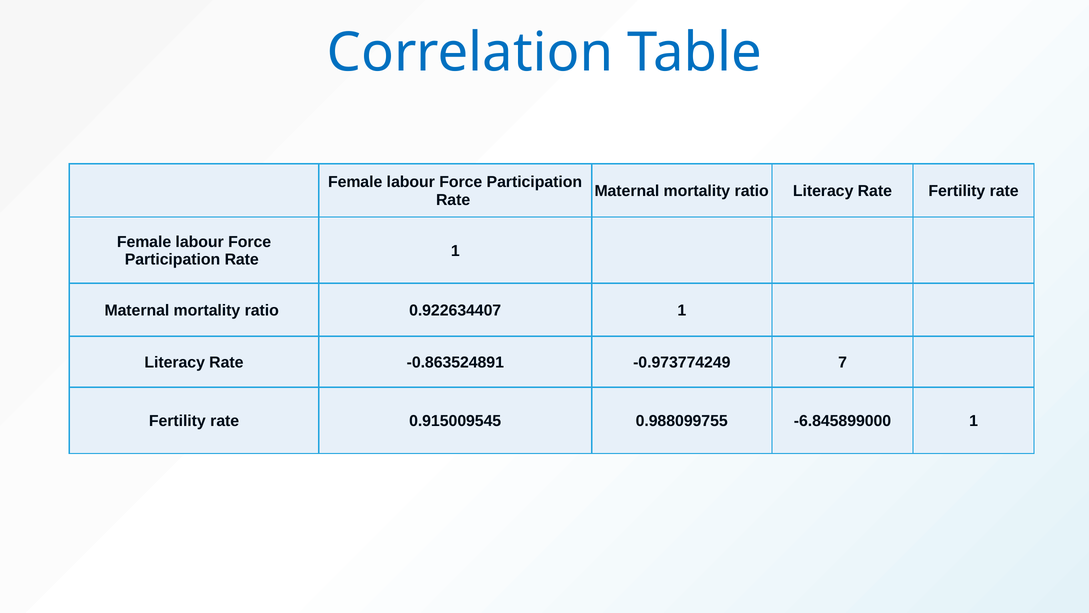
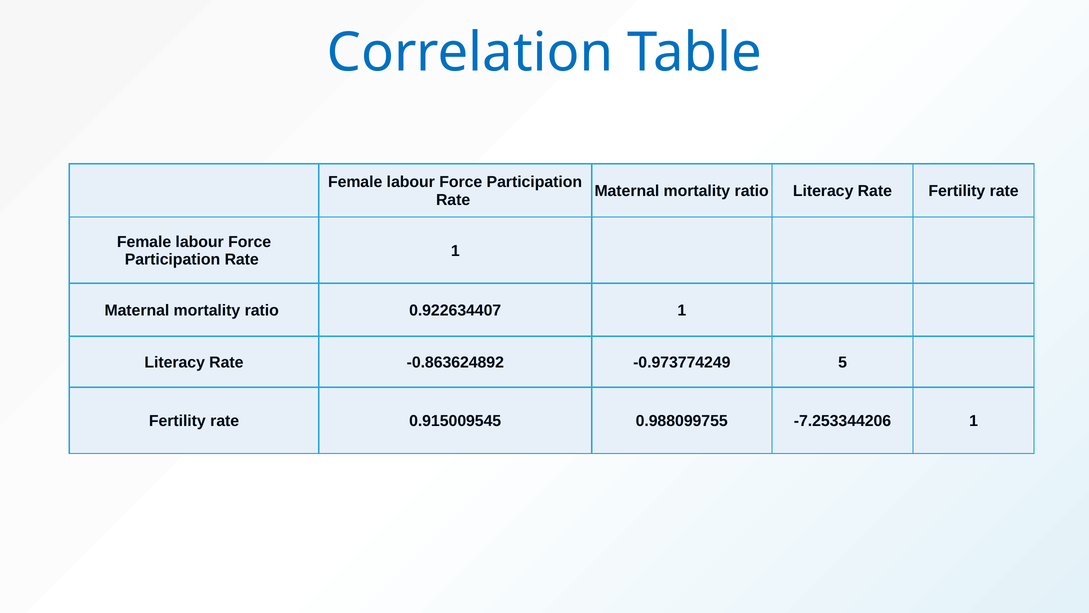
-0.863524891: -0.863524891 -> -0.863624892 (455, 362)
7: 7 -> 5 (843, 362)
-6.845899000: -6.845899000 -> -7.253344206 (843, 421)
